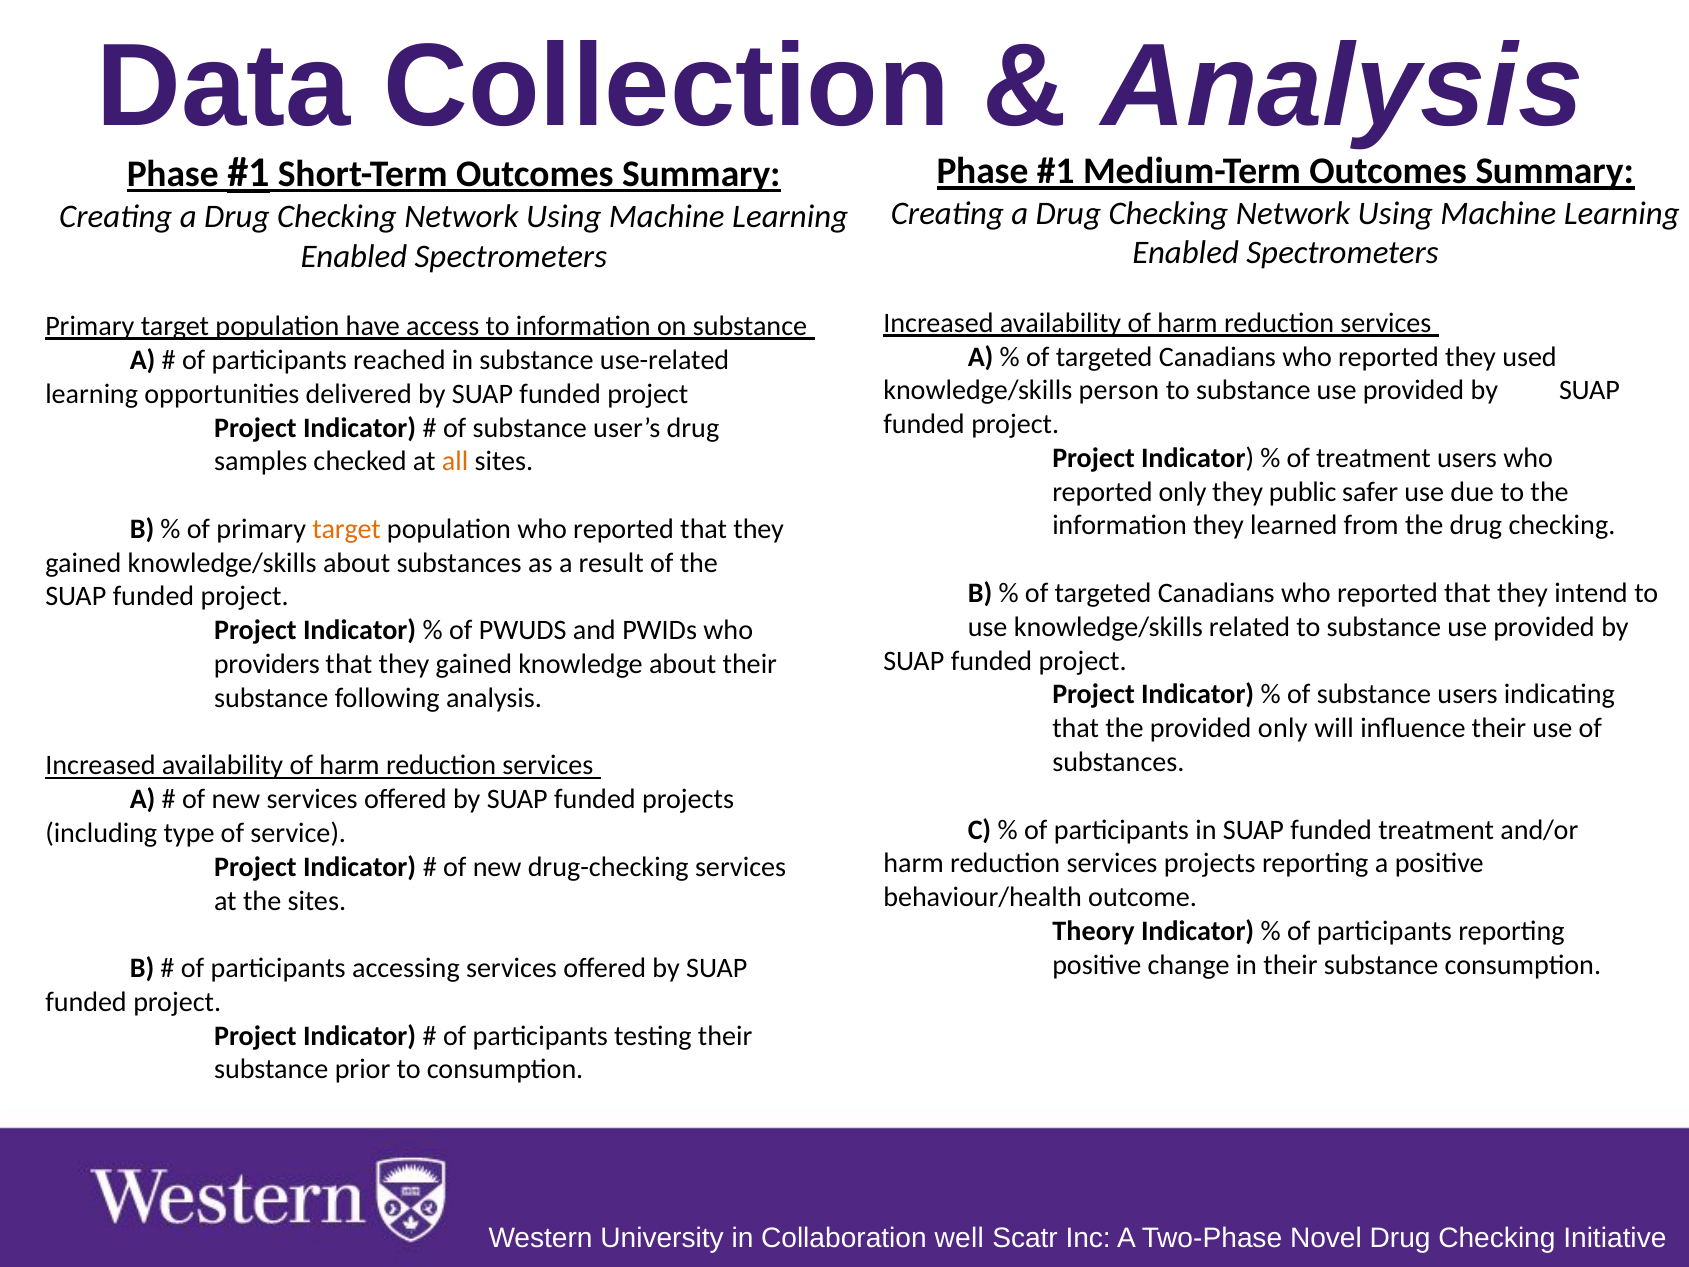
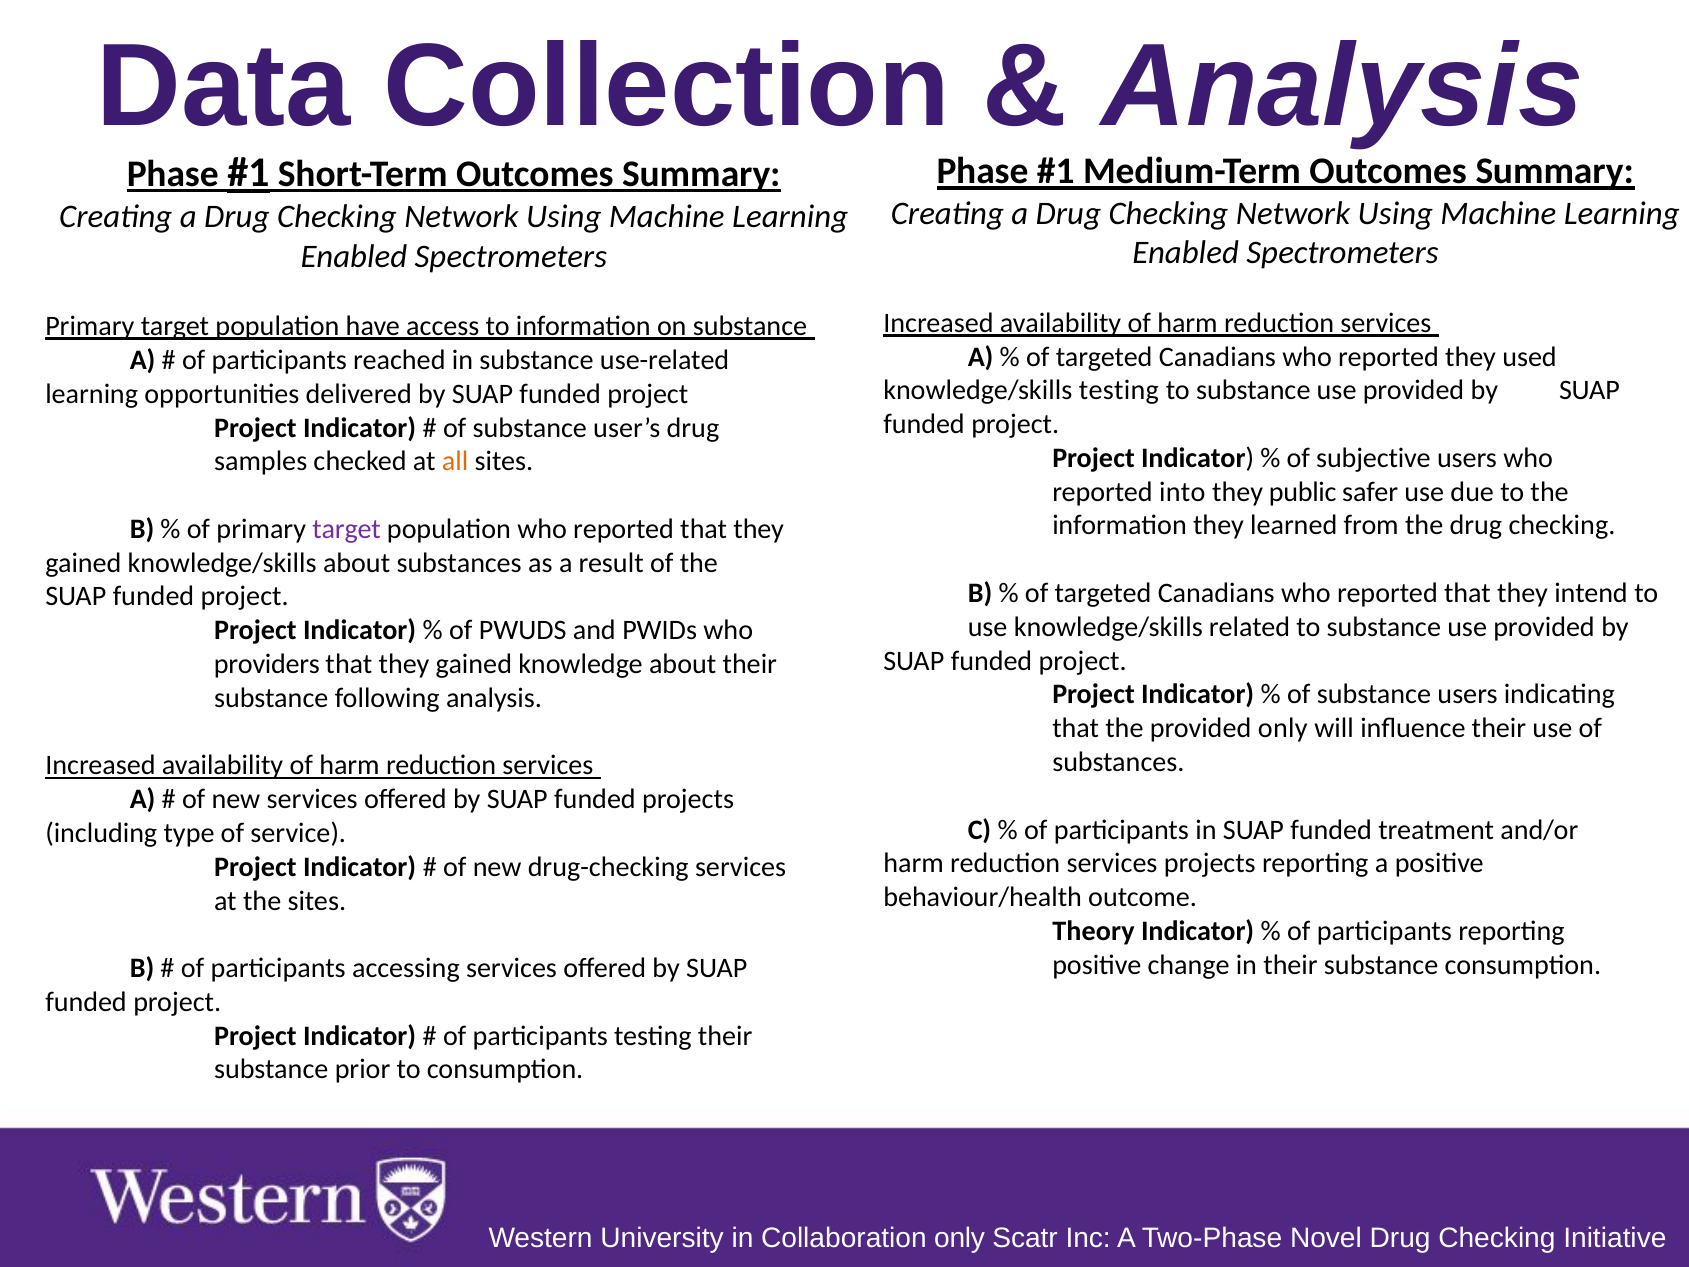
knowledge/skills person: person -> testing (1119, 390)
of treatment: treatment -> subjective (1373, 458)
reported only: only -> into (1182, 492)
target colour: orange -> purple (347, 529)
Collaboration well: well -> only (960, 1238)
